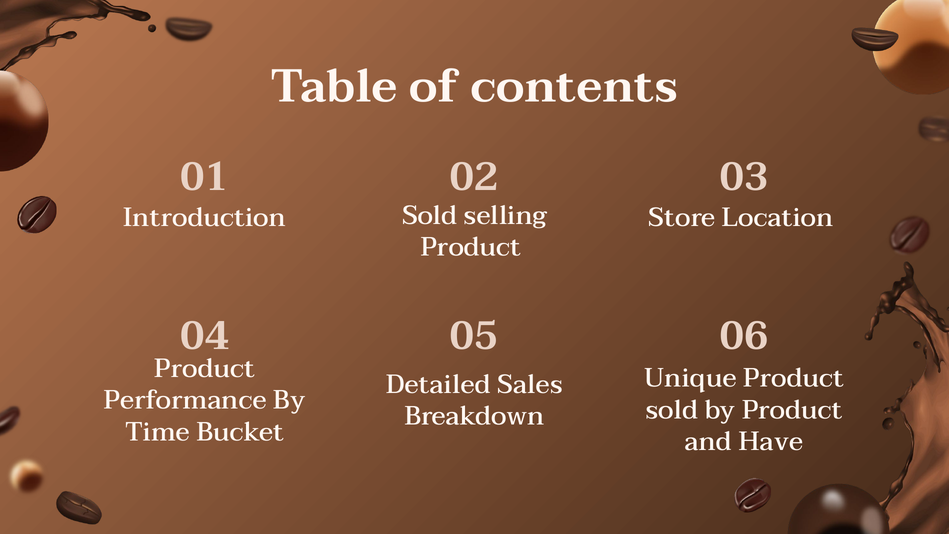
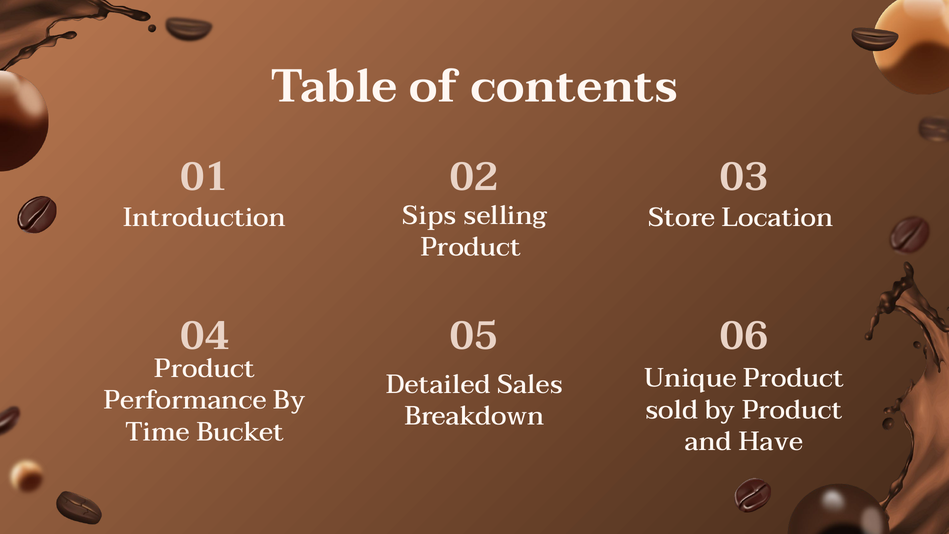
Introduction Sold: Sold -> Sips (429, 215)
